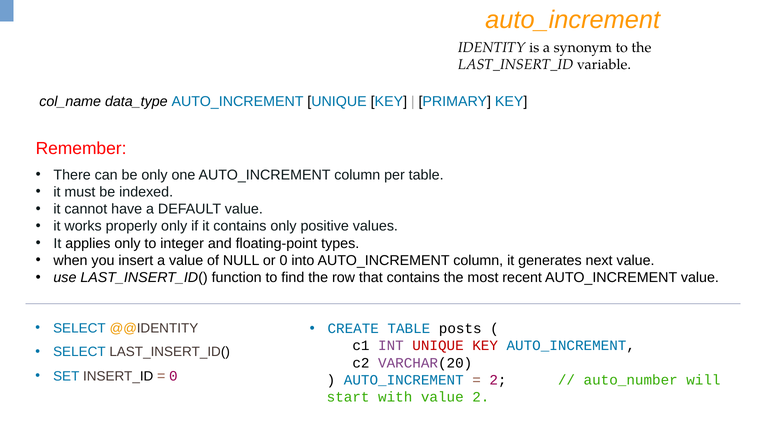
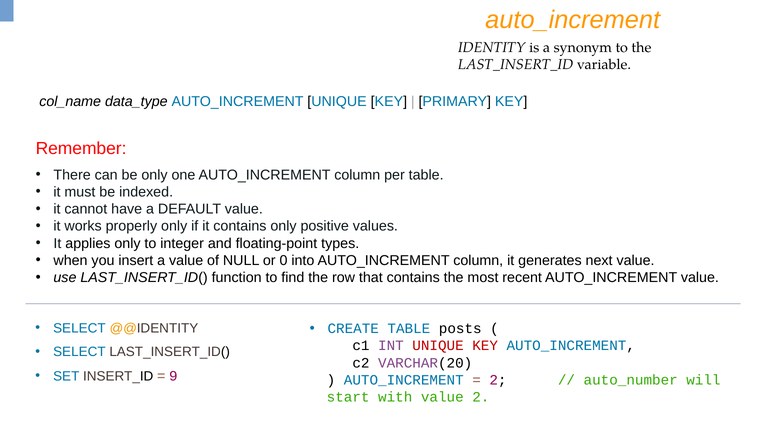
0: 0 -> 9 (173, 376)
